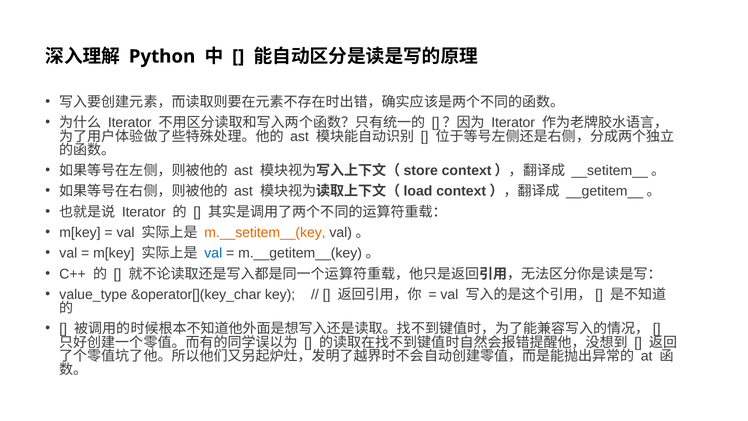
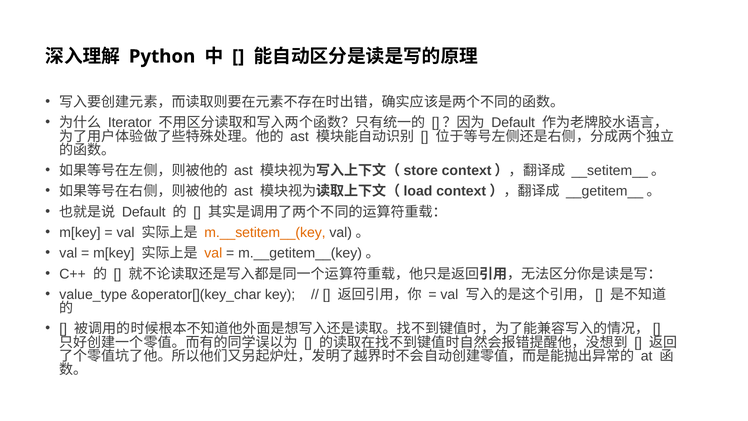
Iterator: Iterator -> Default (513, 123)
Iterator: Iterator -> Default (144, 212)
val colour: blue -> orange (213, 253)
